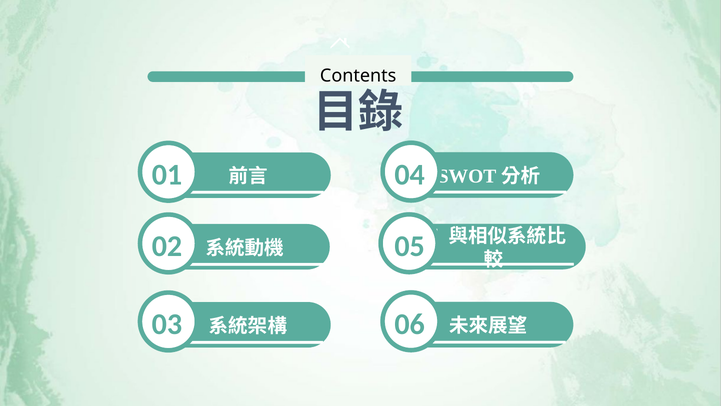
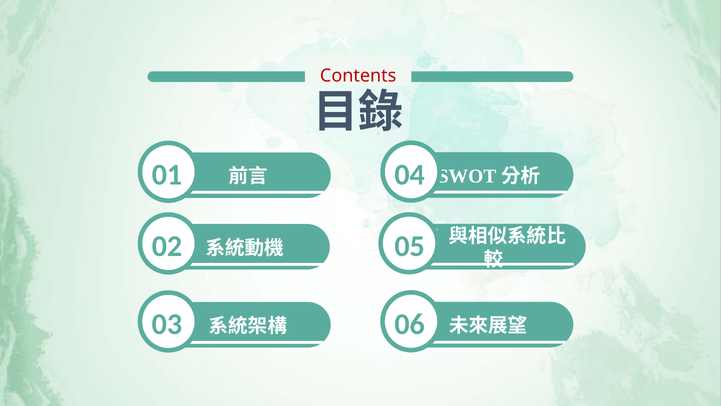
Contents colour: black -> red (358, 76)
